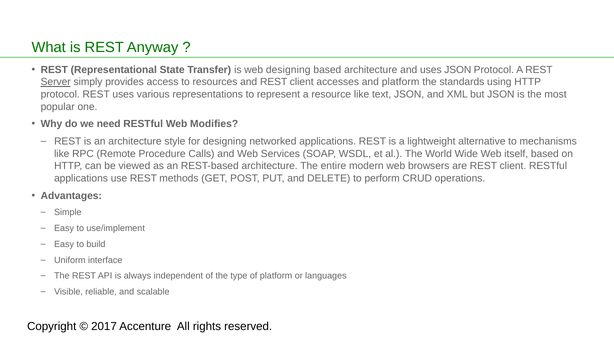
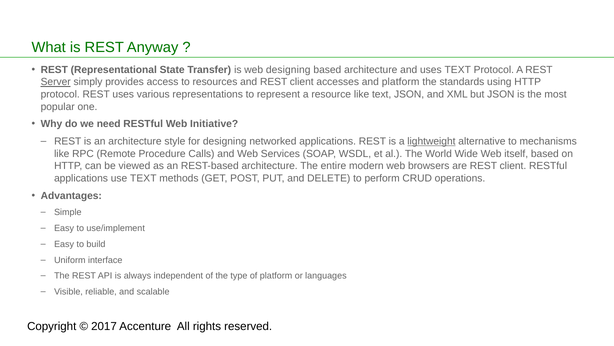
uses JSON: JSON -> TEXT (458, 70)
Modifies: Modifies -> Initiative (214, 124)
lightweight underline: none -> present (431, 141)
use REST: REST -> TEXT (143, 178)
